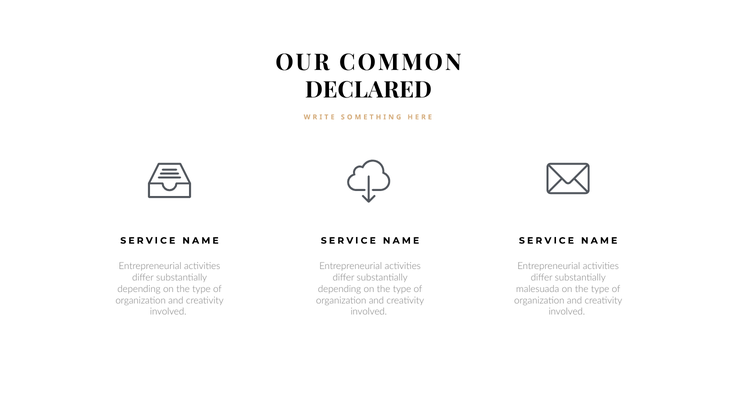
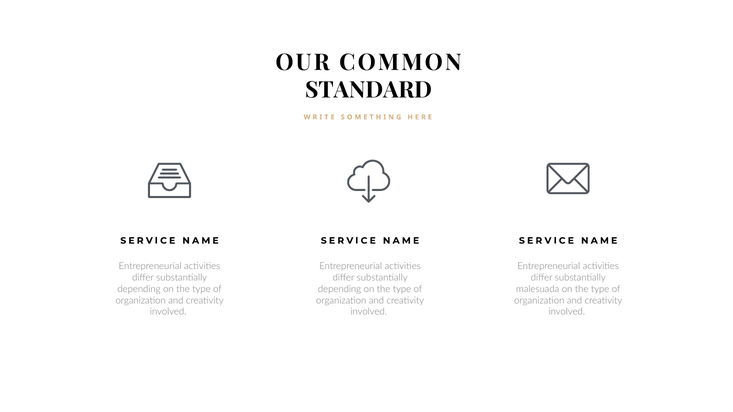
DECLARED: DECLARED -> STANDARD (369, 90)
